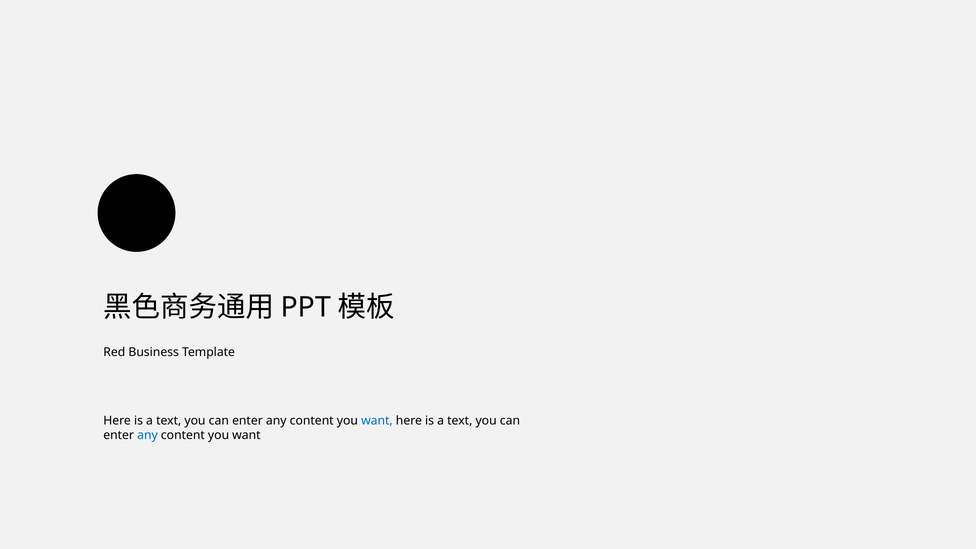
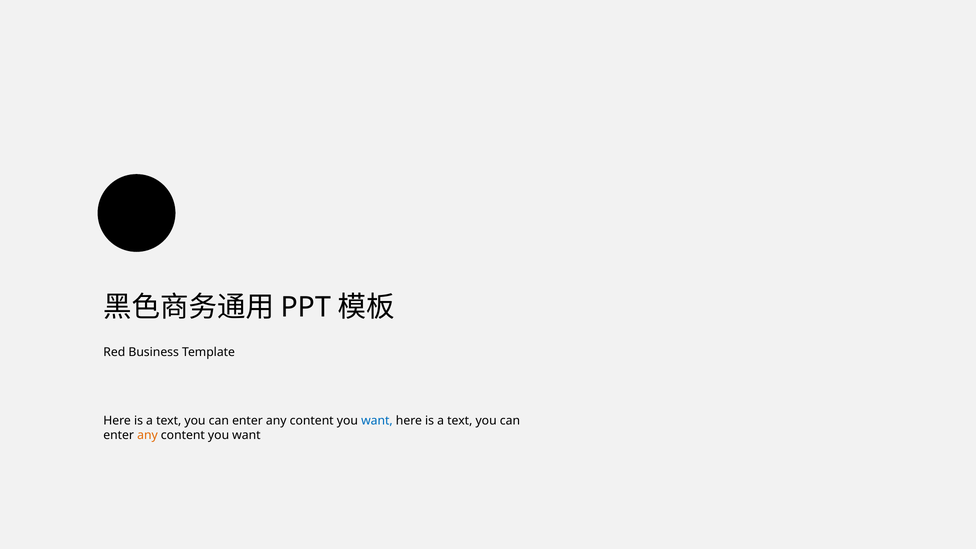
any colour: blue -> orange (147, 435)
